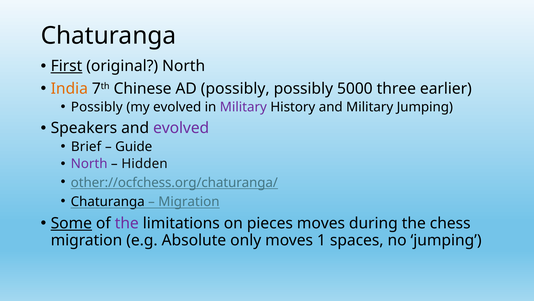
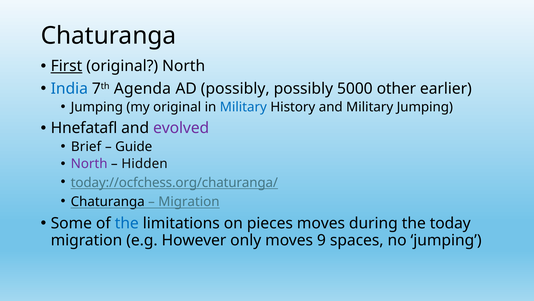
India colour: orange -> blue (69, 88)
Chinese: Chinese -> Agenda (142, 88)
three: three -> other (396, 88)
Possibly: Possibly -> Jumping (97, 107)
my evolved: evolved -> original (177, 107)
Military colour: purple -> blue (243, 107)
Speakers: Speakers -> Hnefatafl (84, 128)
other://ocfchess.org/chaturanga/: other://ocfchess.org/chaturanga/ -> today://ocfchess.org/chaturanga/ (174, 182)
Some underline: present -> none (71, 223)
the colour: purple -> blue (127, 223)
chess: chess -> today (450, 223)
Absolute: Absolute -> However (194, 240)
1: 1 -> 9 (321, 240)
